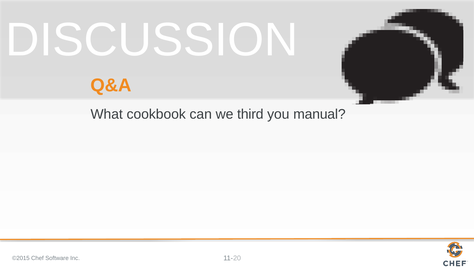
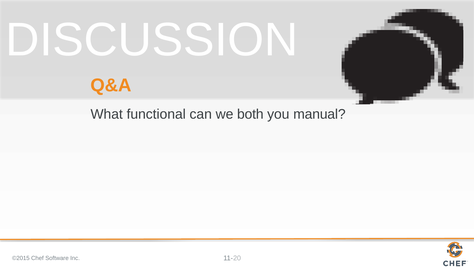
cookbook: cookbook -> functional (156, 114)
third: third -> both (250, 114)
